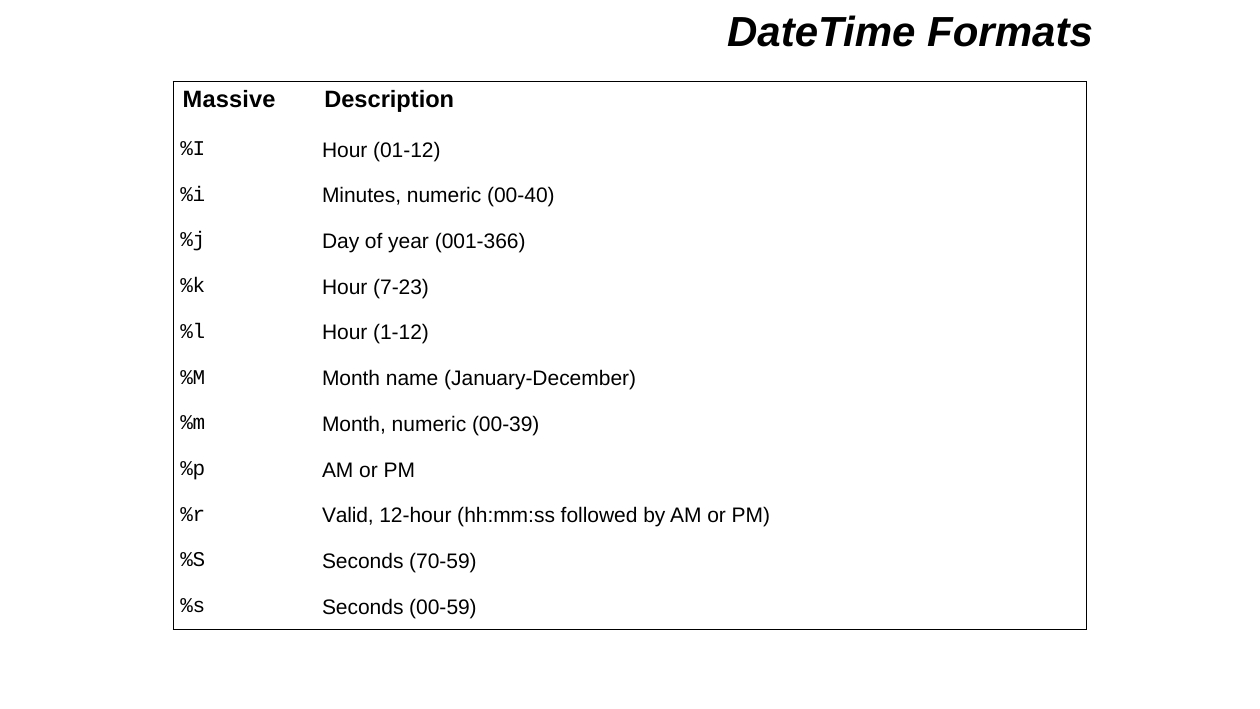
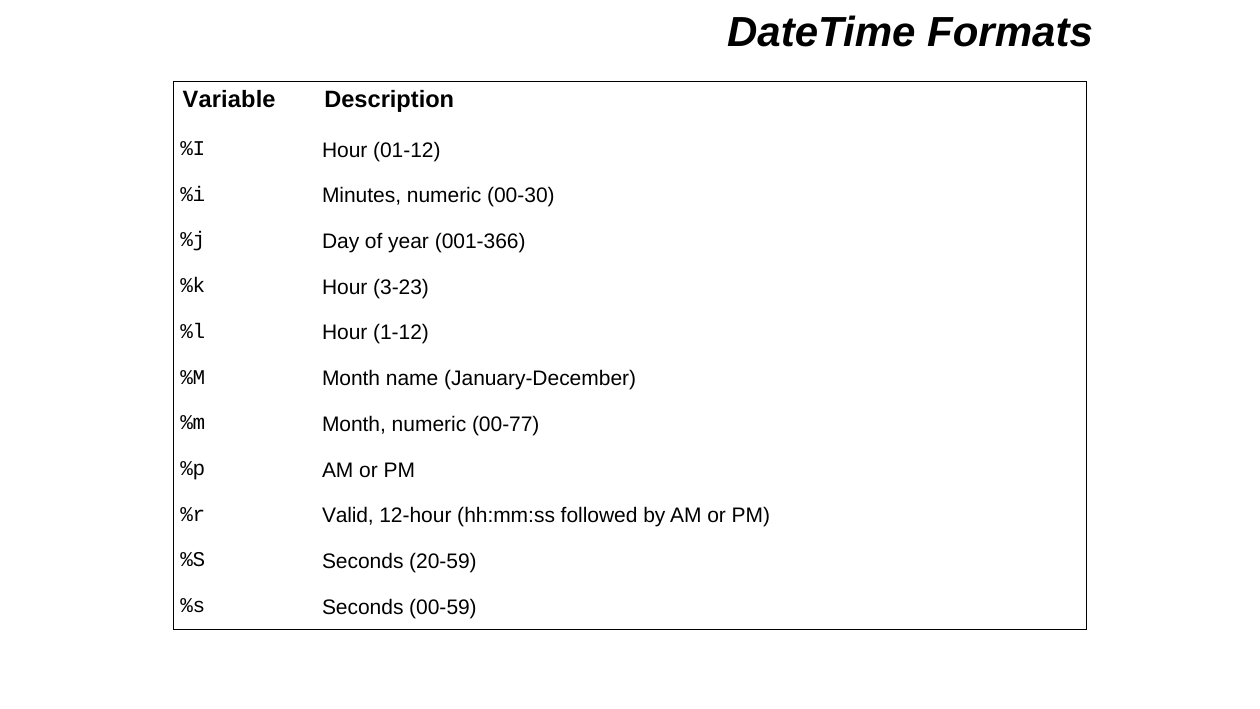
Massive: Massive -> Variable (229, 100)
00-40: 00-40 -> 00-30 (521, 196)
7-23: 7-23 -> 3-23 (401, 287)
00-39: 00-39 -> 00-77 (506, 424)
70-59: 70-59 -> 20-59 (443, 561)
